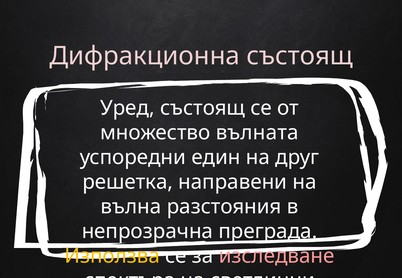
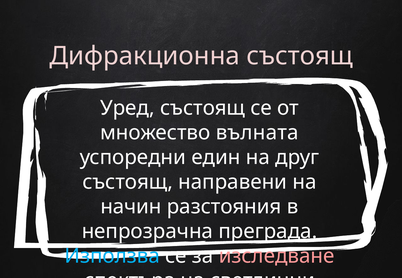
решетка: решетка -> състоящ (128, 182)
вълна: вълна -> начин (131, 207)
Използва colour: yellow -> light blue (112, 256)
